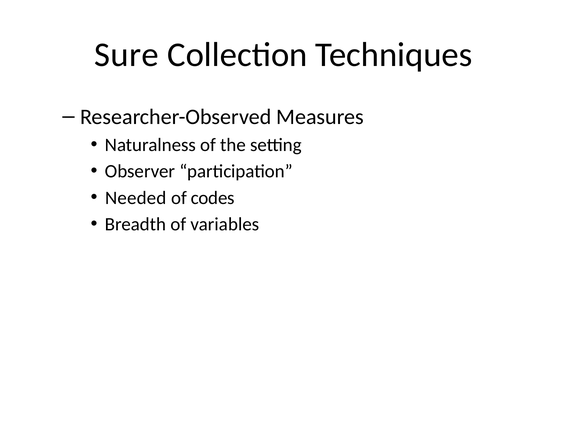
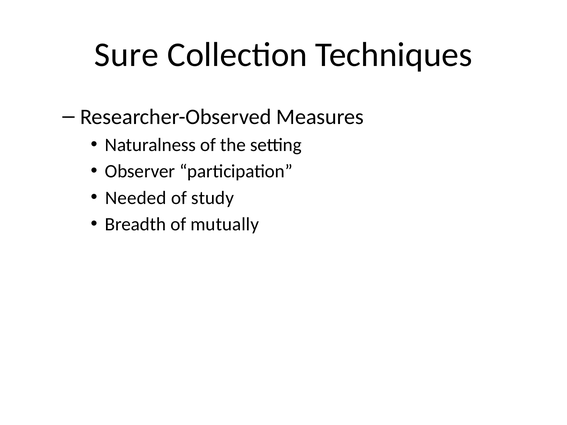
codes: codes -> study (213, 198)
variables: variables -> mutually (225, 224)
